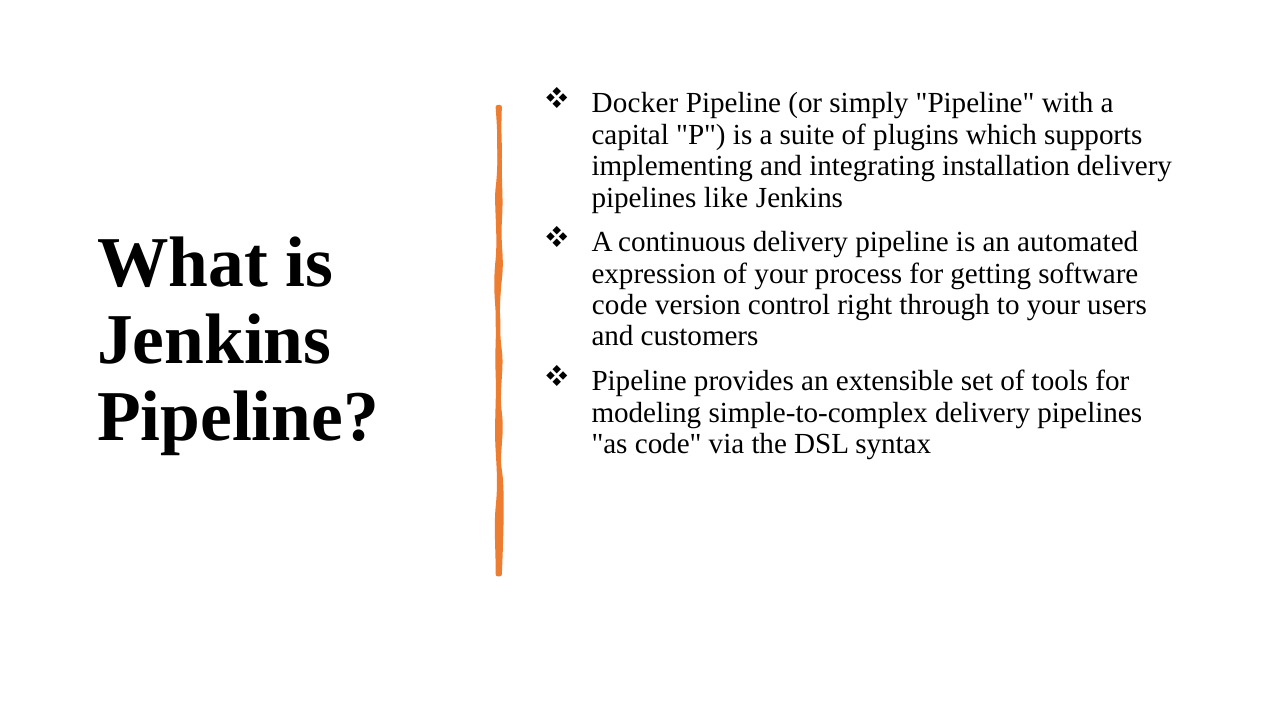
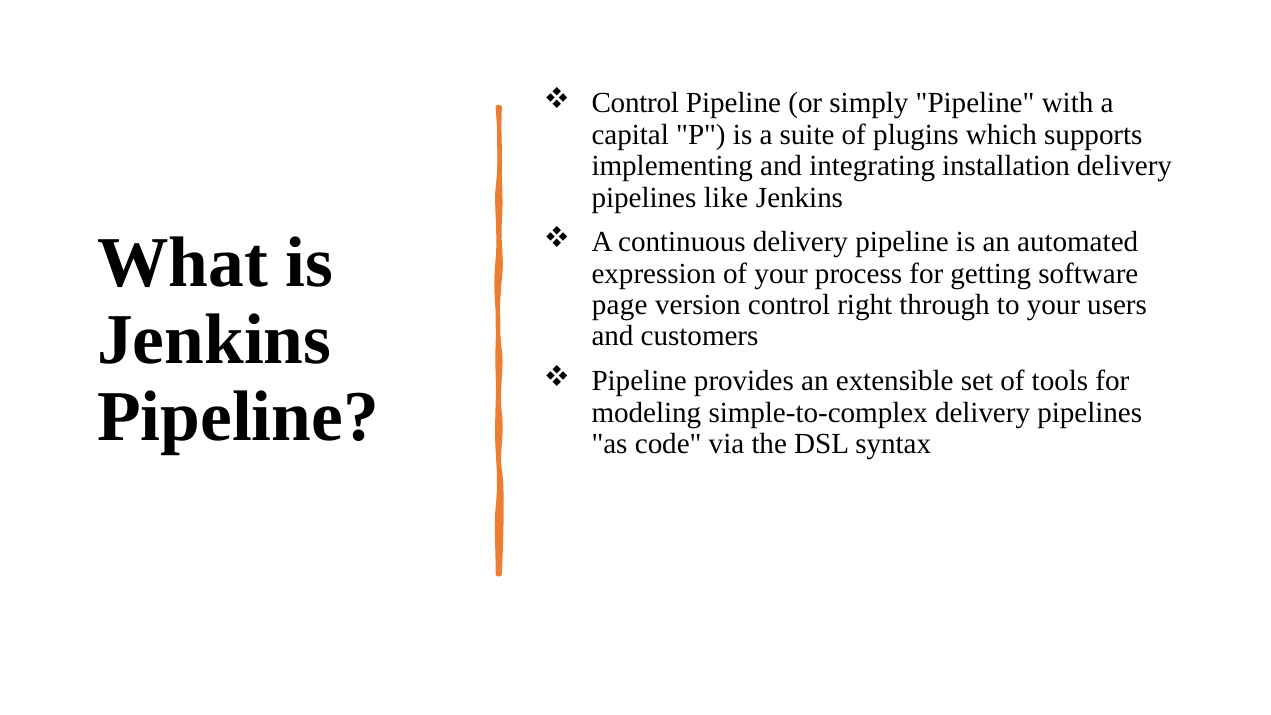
Docker: Docker -> Control (635, 103)
code: code -> page (620, 305)
